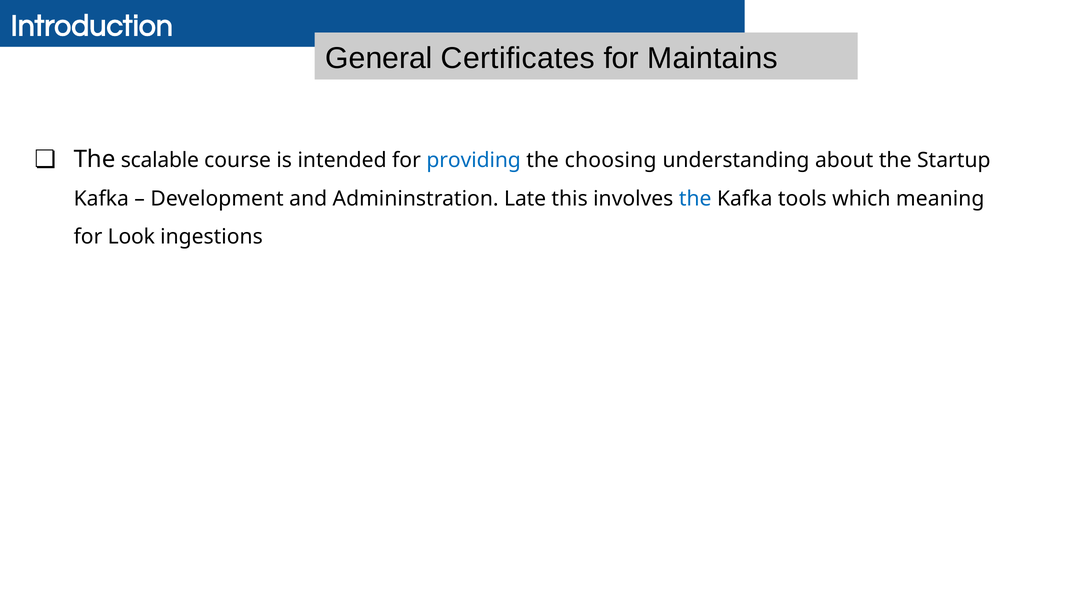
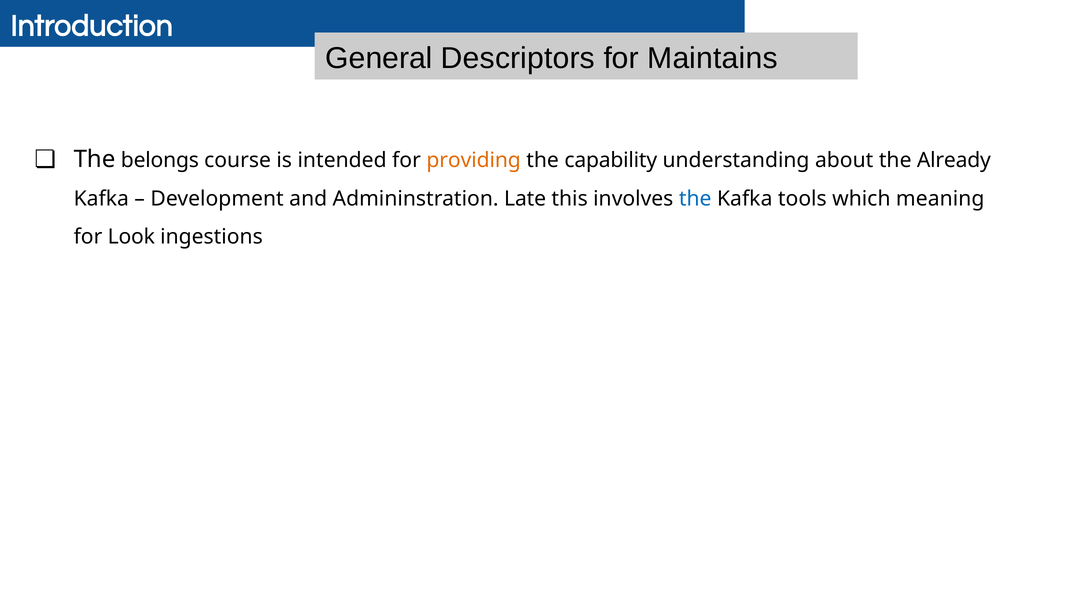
Certificates: Certificates -> Descriptors (518, 58)
scalable: scalable -> belongs (160, 161)
providing colour: blue -> orange (474, 161)
choosing: choosing -> capability (611, 161)
Startup: Startup -> Already (954, 161)
